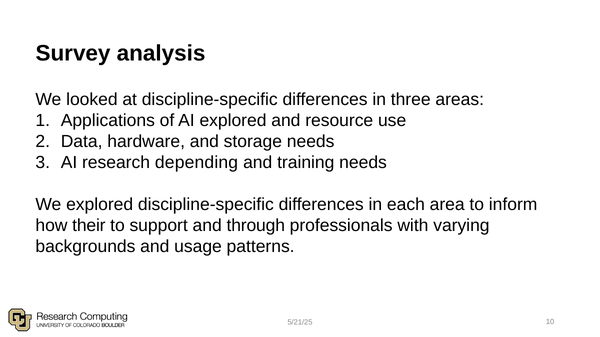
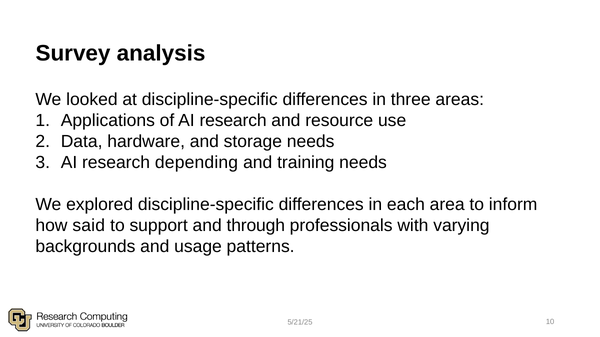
of AI explored: explored -> research (233, 121)
their: their -> said (89, 226)
